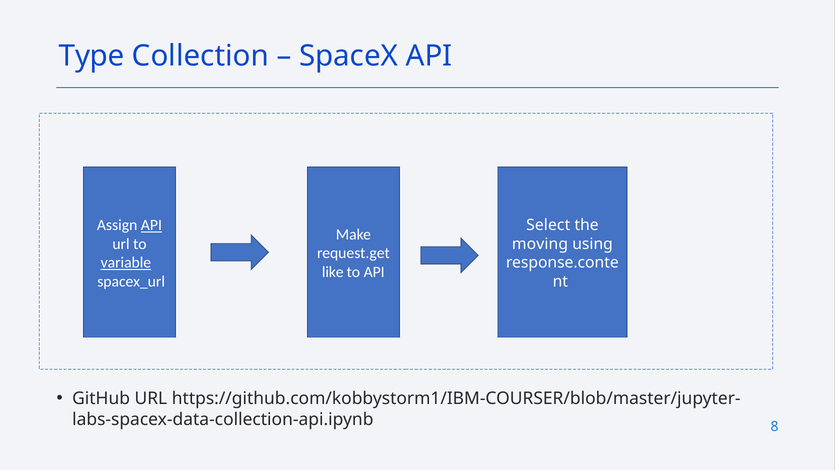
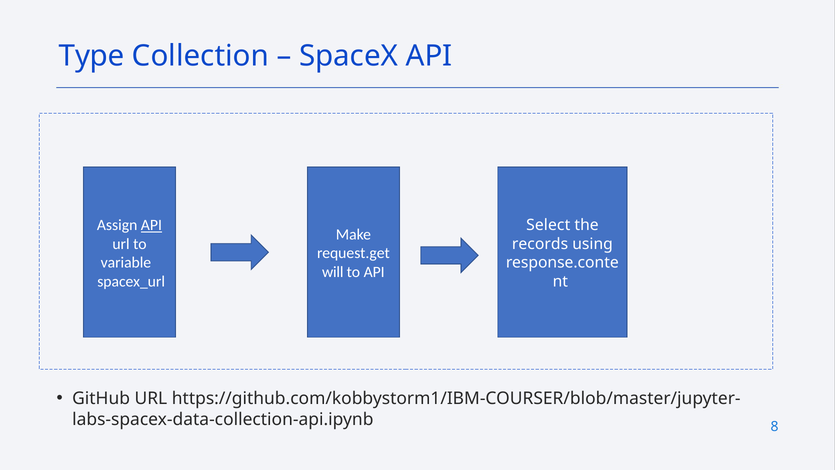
moving: moving -> records (540, 244)
variable underline: present -> none (126, 263)
like: like -> will (333, 272)
